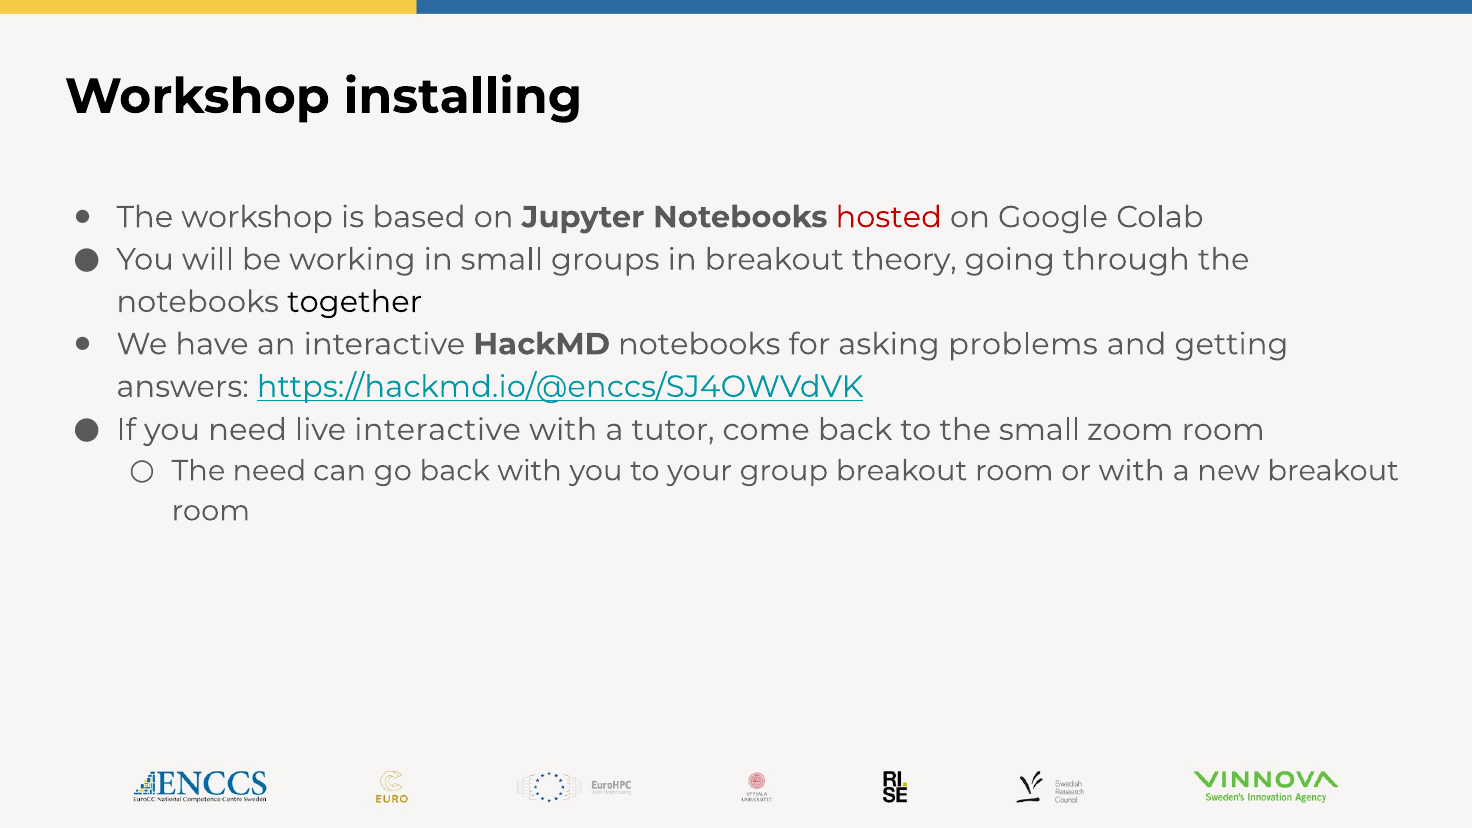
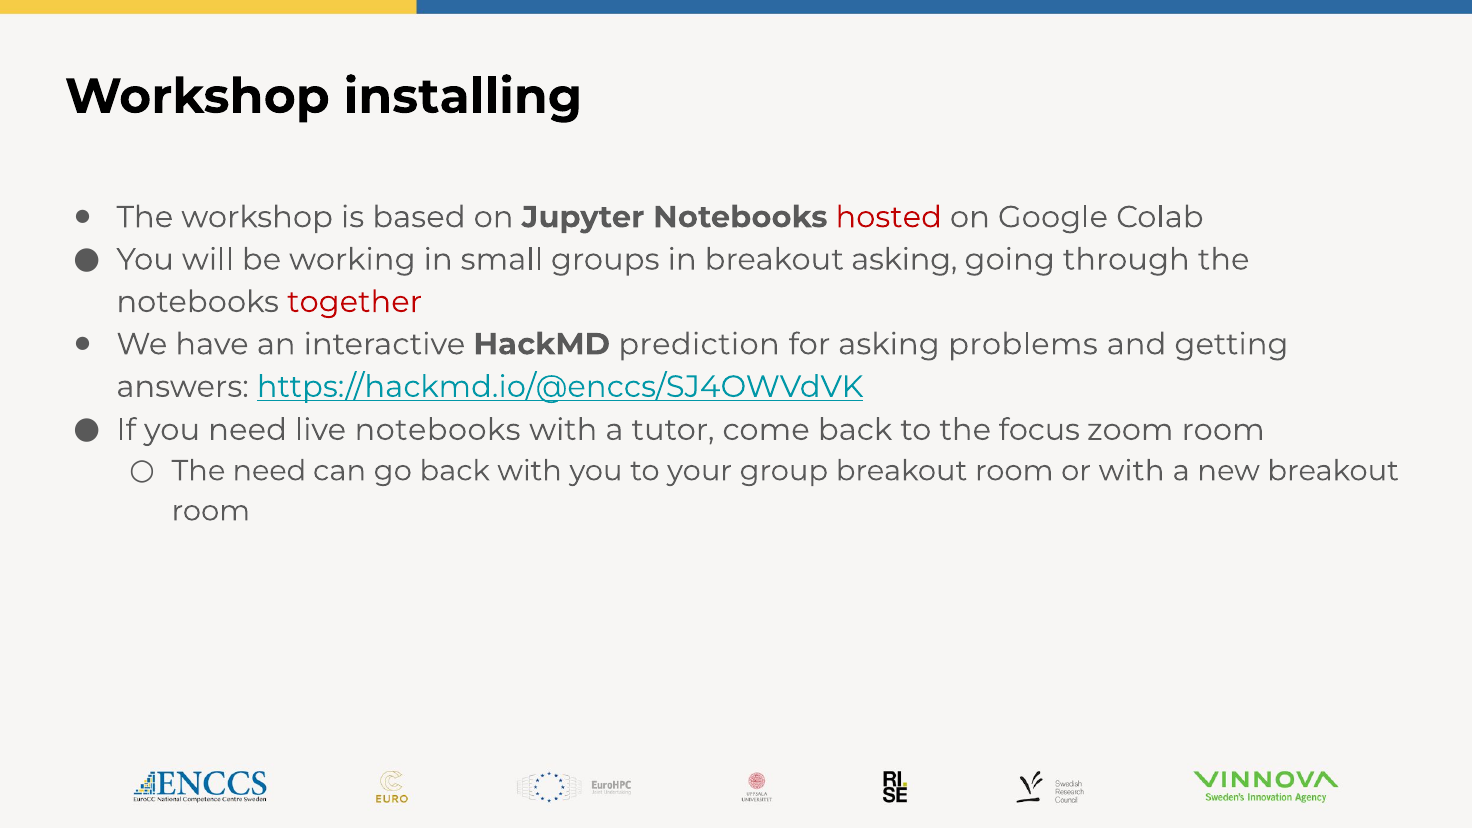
breakout theory: theory -> asking (904, 260)
together colour: black -> red (355, 302)
HackMD notebooks: notebooks -> prediction (699, 344)
live interactive: interactive -> notebooks (438, 430)
the small: small -> focus (1039, 430)
